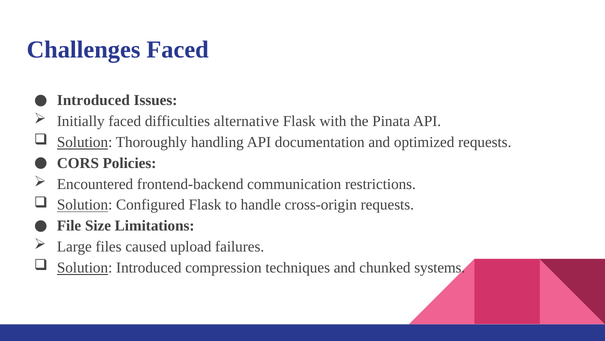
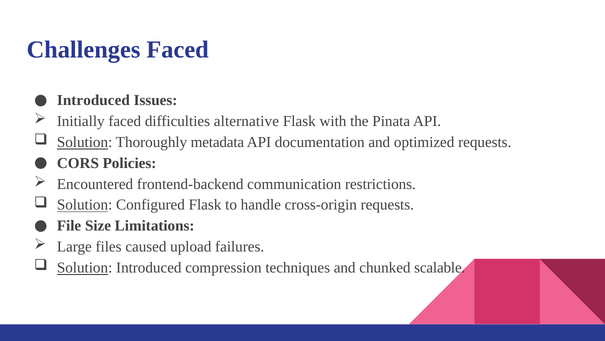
handling: handling -> metadata (217, 142)
systems: systems -> scalable (440, 267)
